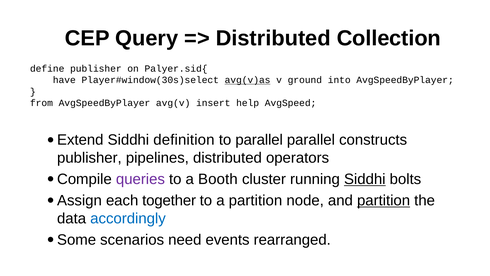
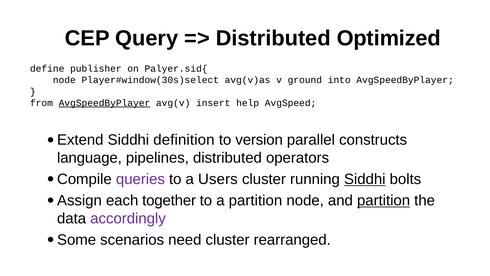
Collection: Collection -> Optimized (389, 38)
have: have -> node (64, 80)
avg(v)as underline: present -> none (248, 80)
AvgSpeedByPlayer underline: none -> present (104, 103)
to parallel: parallel -> version (259, 140)
publisher: publisher -> language (89, 158)
Booth: Booth -> Users (218, 179)
accordingly colour: blue -> purple (128, 218)
need events: events -> cluster (228, 239)
